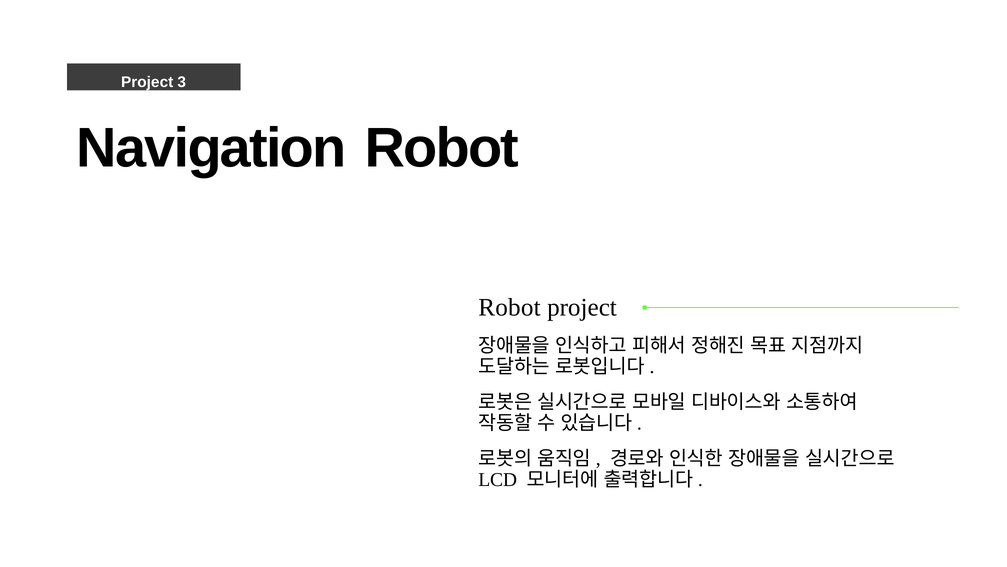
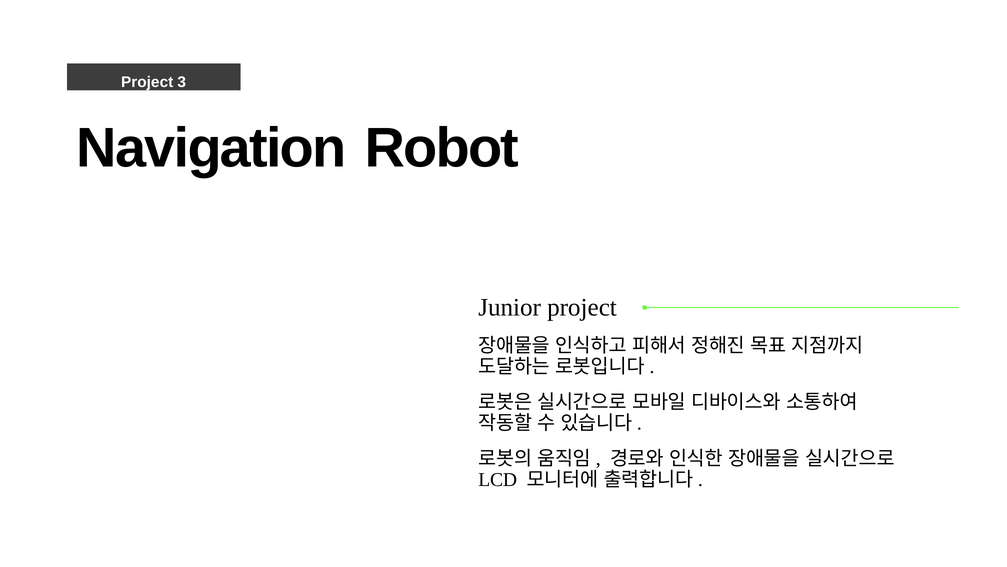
Robot: Robot -> Junior (510, 307)
